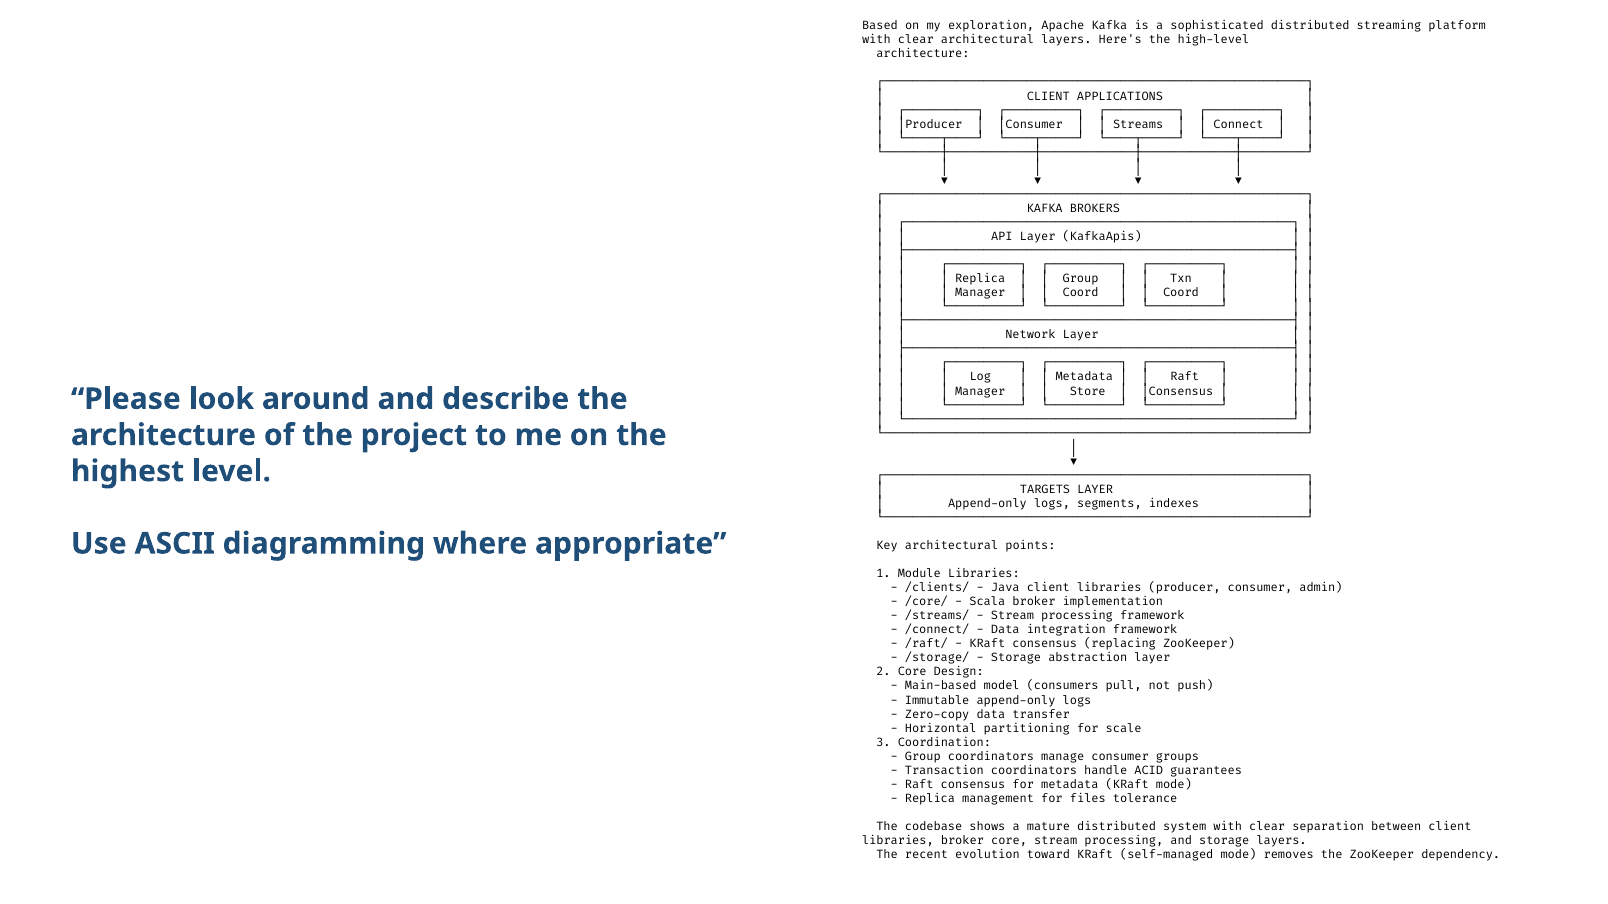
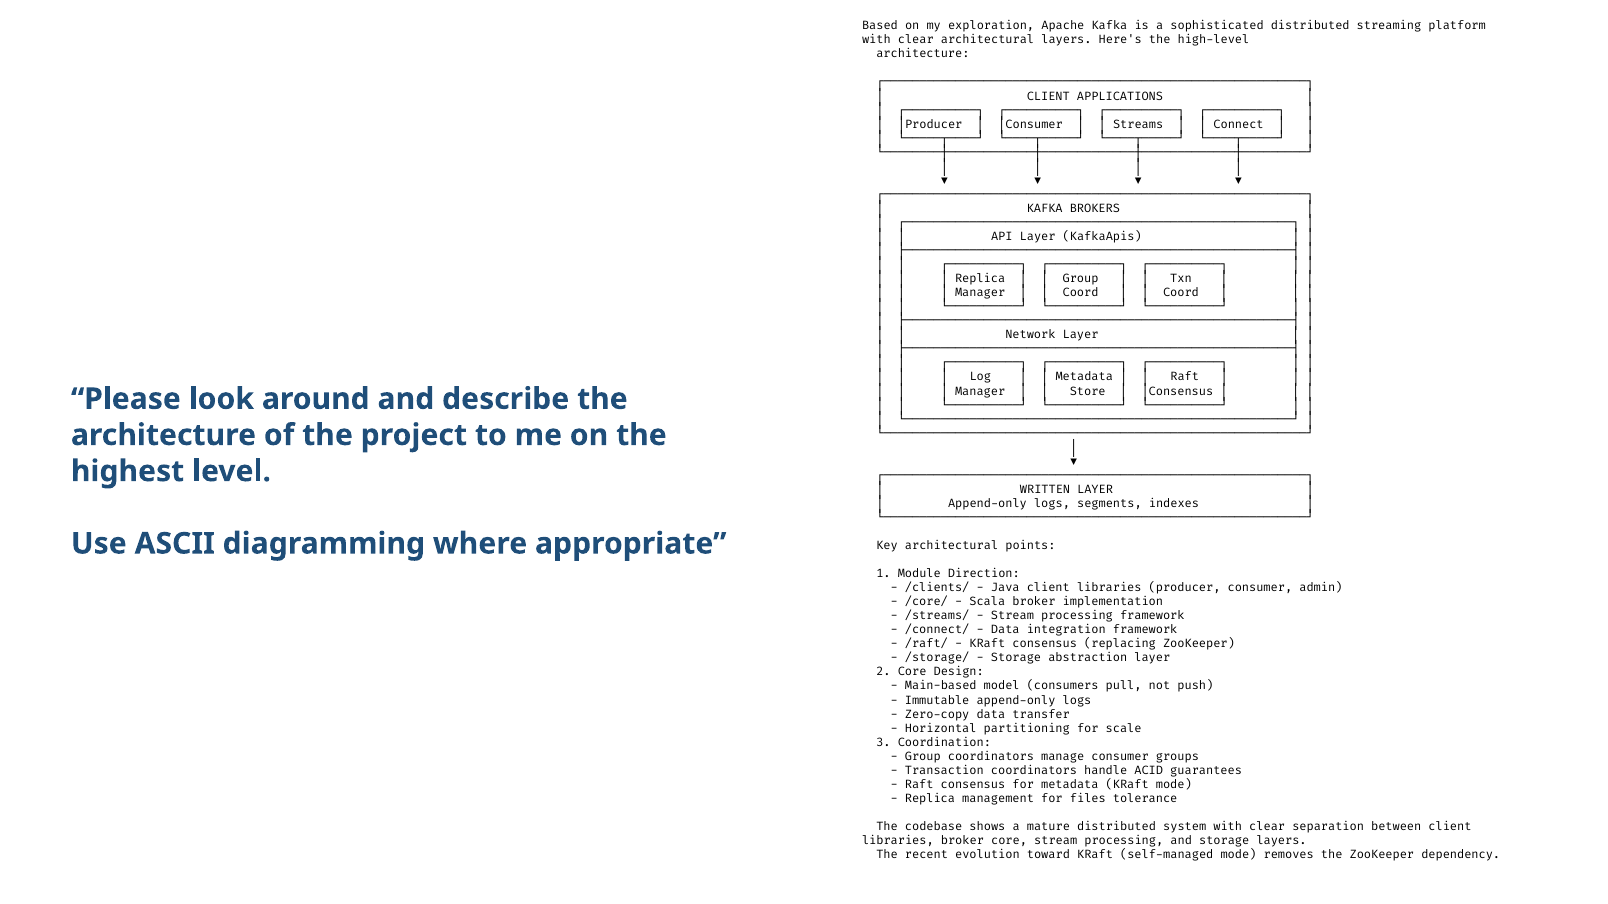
TARGETS: TARGETS -> WRITTEN (1045, 490)
Module Libraries: Libraries -> Direction (984, 574)
